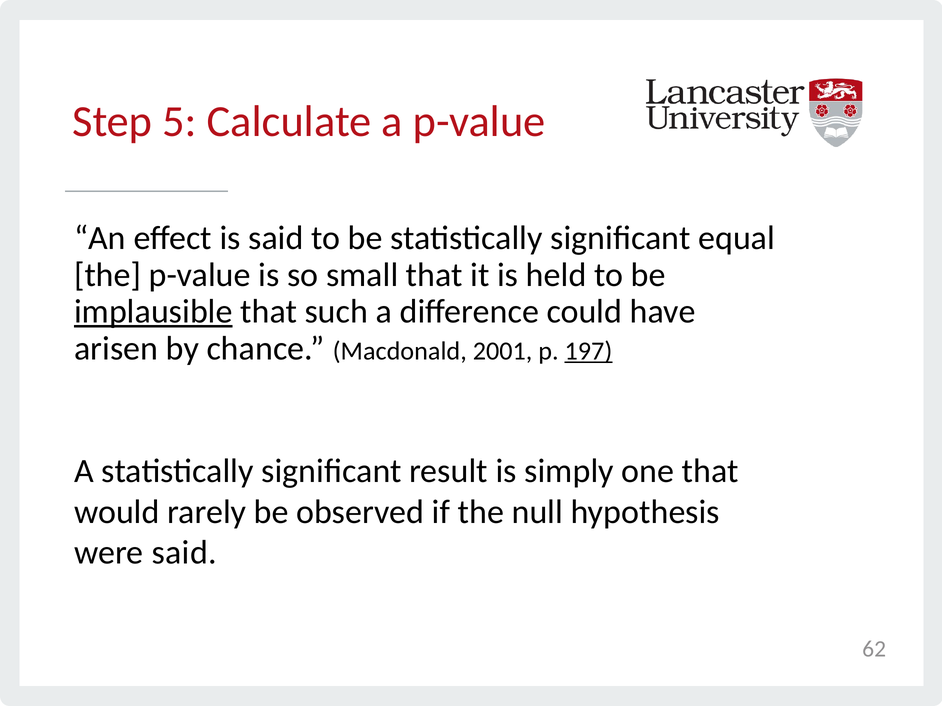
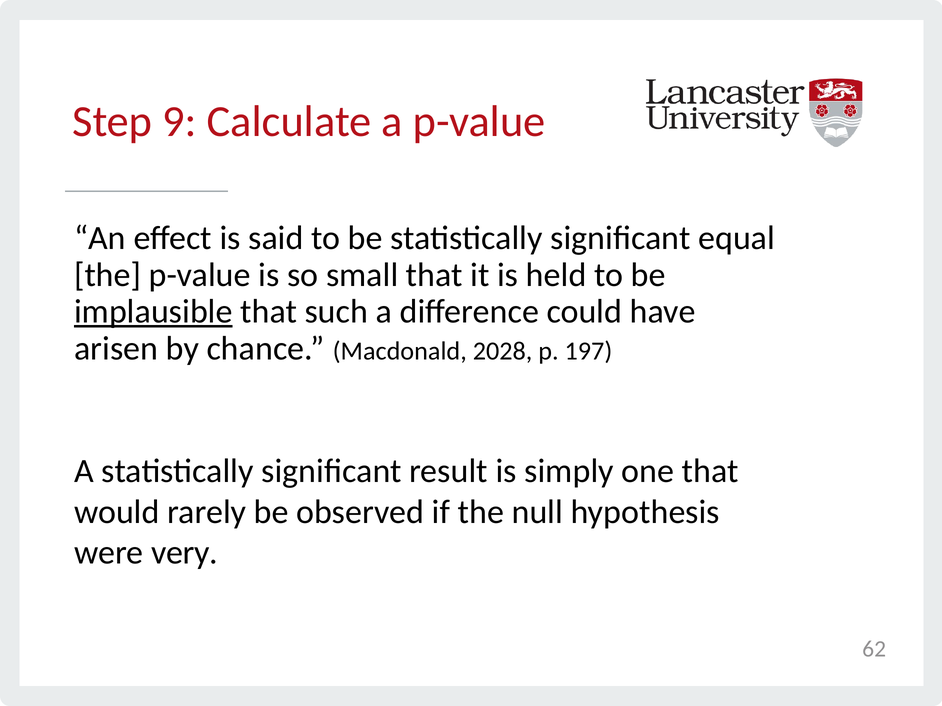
5: 5 -> 9 (180, 121)
2001: 2001 -> 2028 (503, 351)
197 underline: present -> none (588, 351)
were said: said -> very (185, 553)
